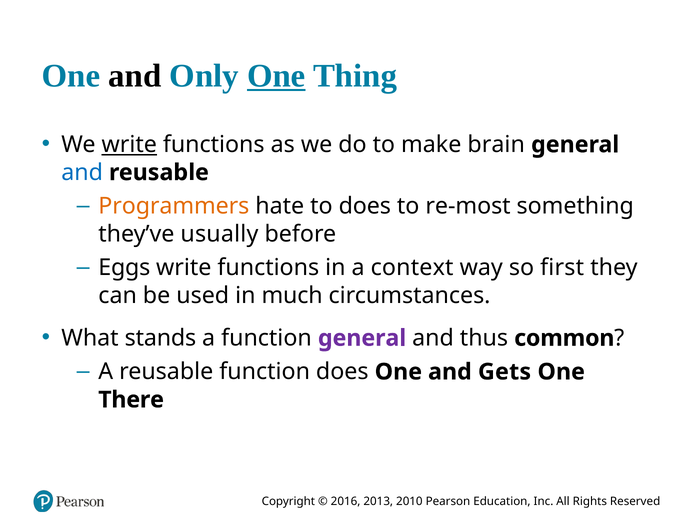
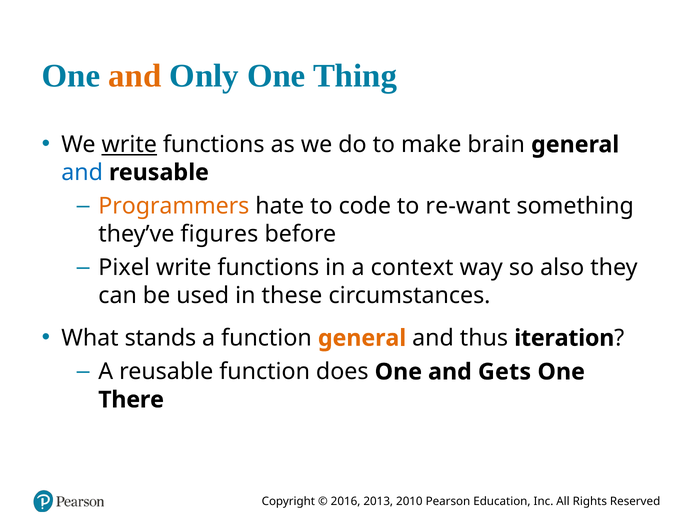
and colour: black -> orange (135, 76)
One underline: present -> none (276, 76)
to does: does -> code (365, 206)
re-most: re-most -> re-want (468, 206)
usually: usually -> figures (219, 234)
Eggs: Eggs -> Pixel (124, 268)
first: first -> also (562, 268)
much: much -> these (292, 296)
general colour: purple -> orange (362, 338)
common: common -> iteration (564, 338)
